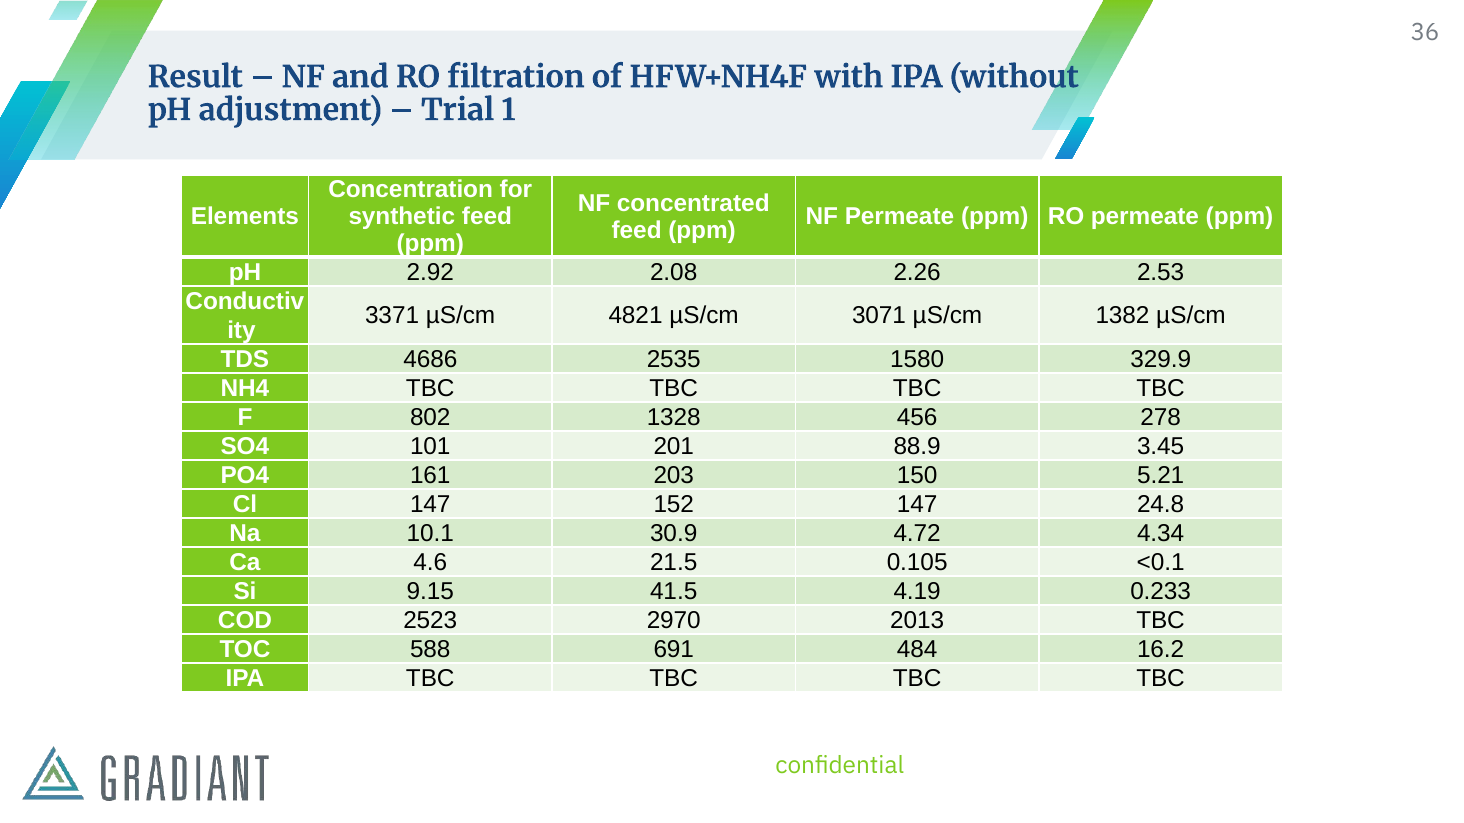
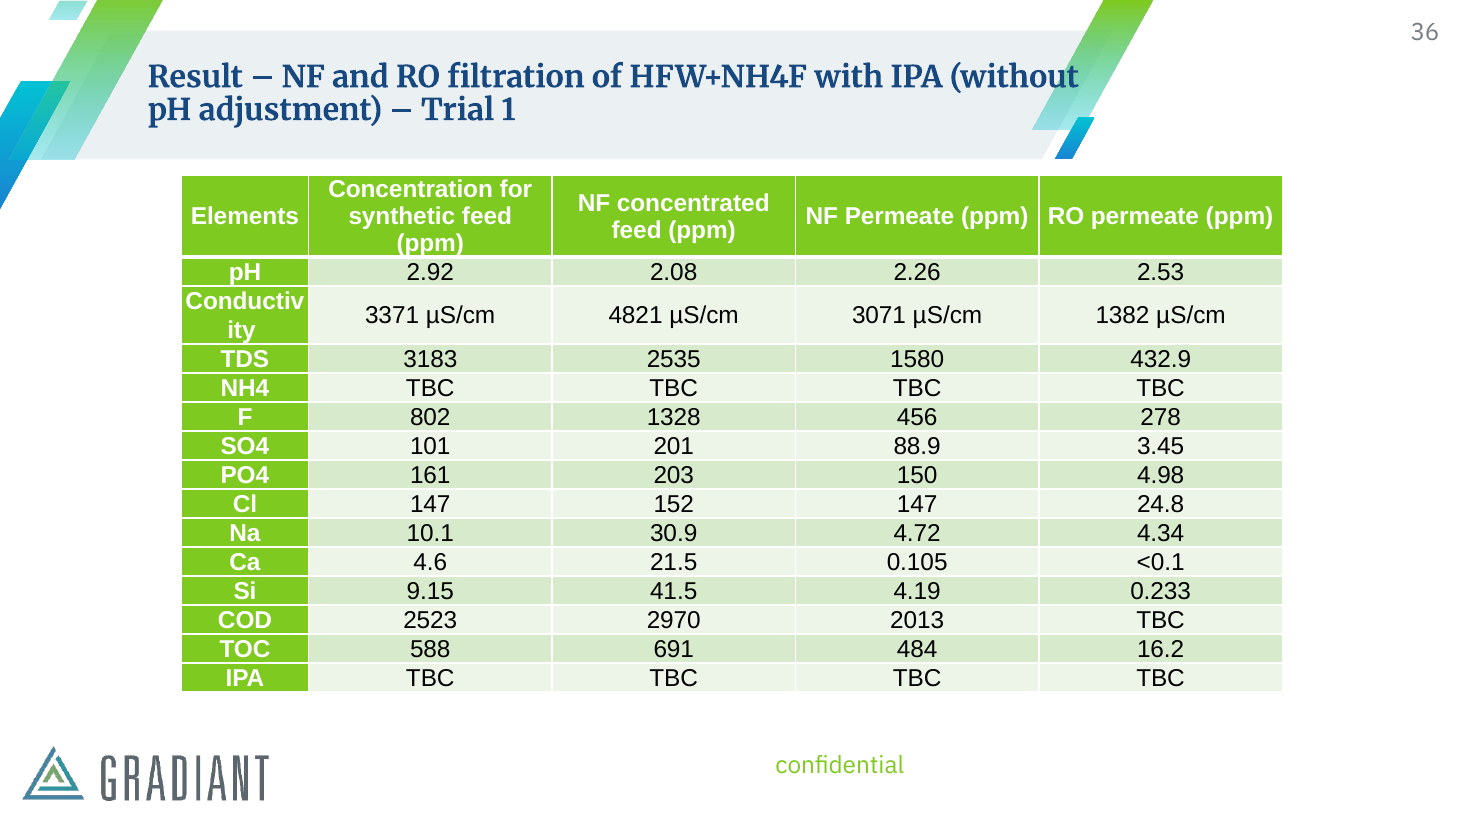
4686: 4686 -> 3183 (430, 359)
329.9: 329.9 -> 432.9 (1161, 359)
5.21: 5.21 -> 4.98 (1161, 475)
